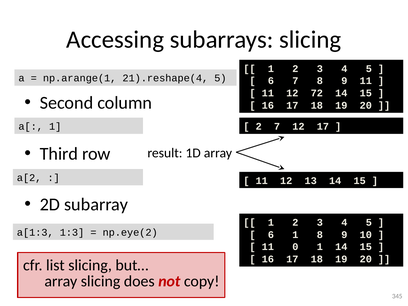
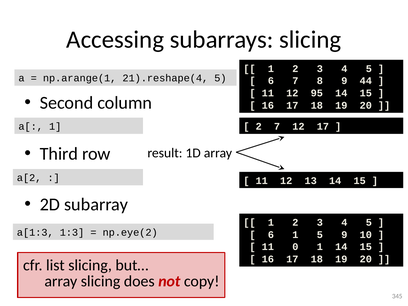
9 11: 11 -> 44 (366, 81)
72: 72 -> 95 (317, 93)
1 8: 8 -> 5 (320, 235)
